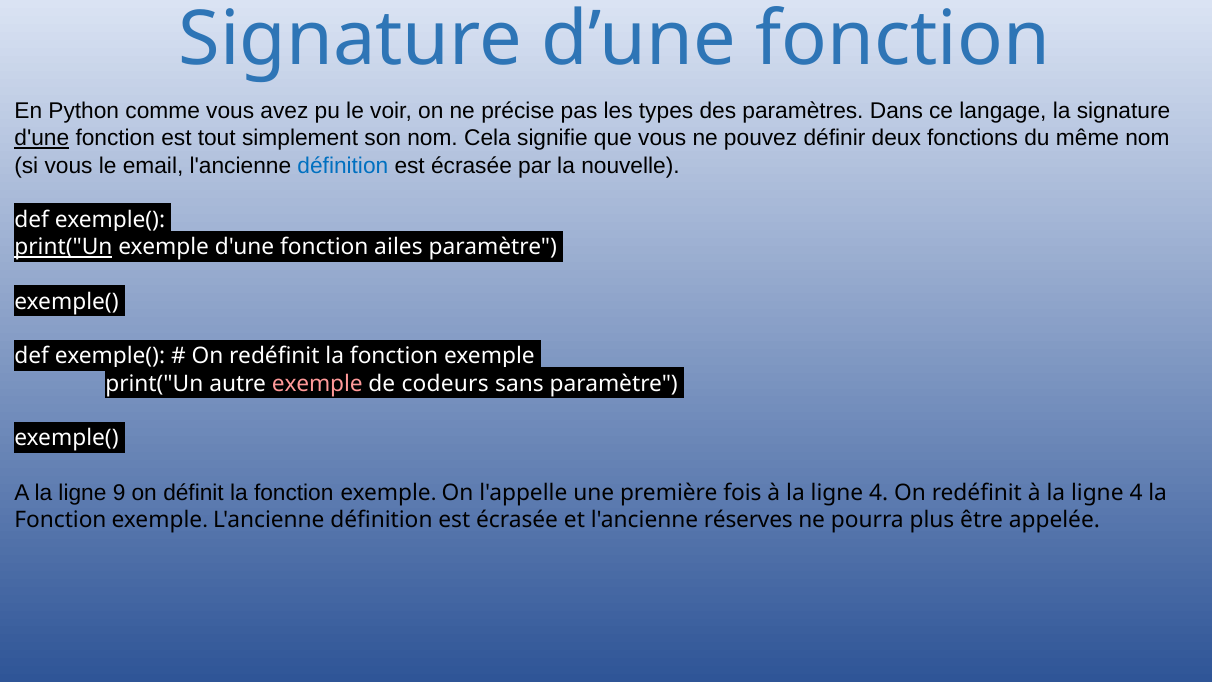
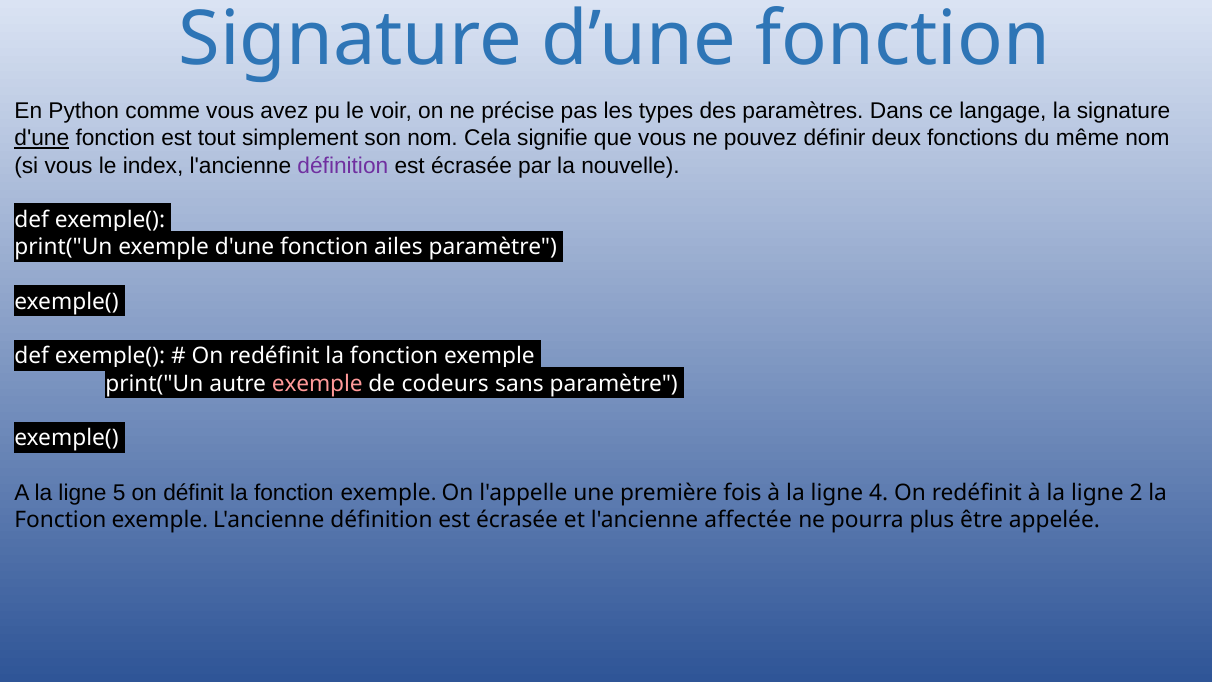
email: email -> index (153, 165)
définition colour: blue -> purple (343, 165)
print("Un underline: present -> none (63, 247)
9: 9 -> 5 (119, 493)
4: 4 -> 2 (1136, 493)
réserves: réserves -> affectée (748, 520)
